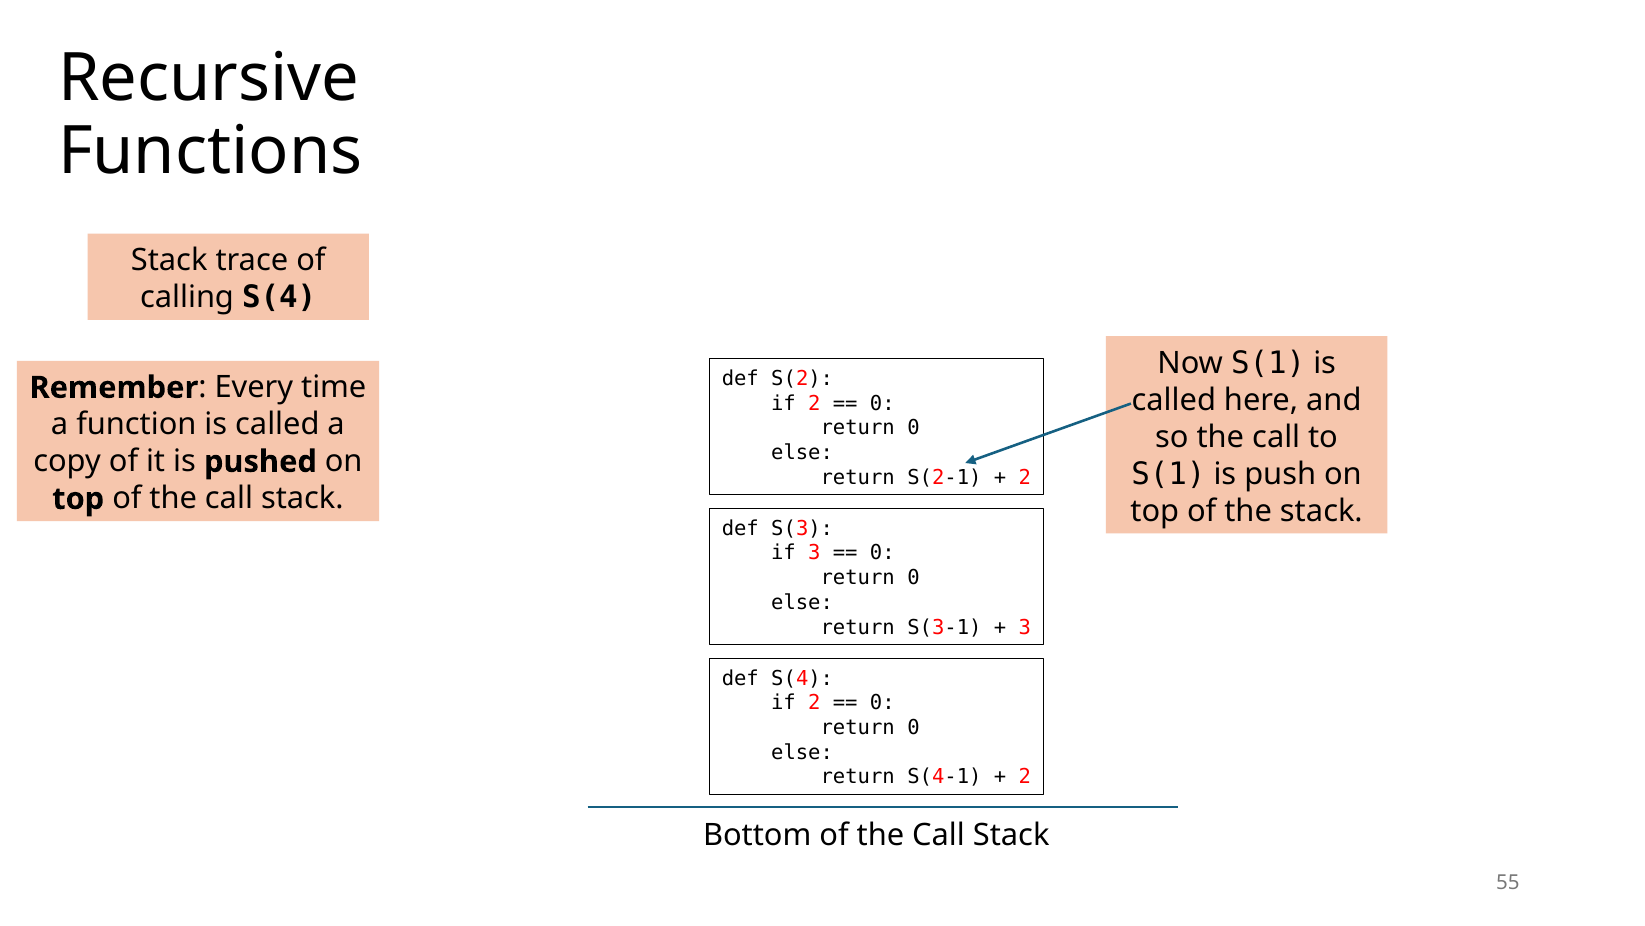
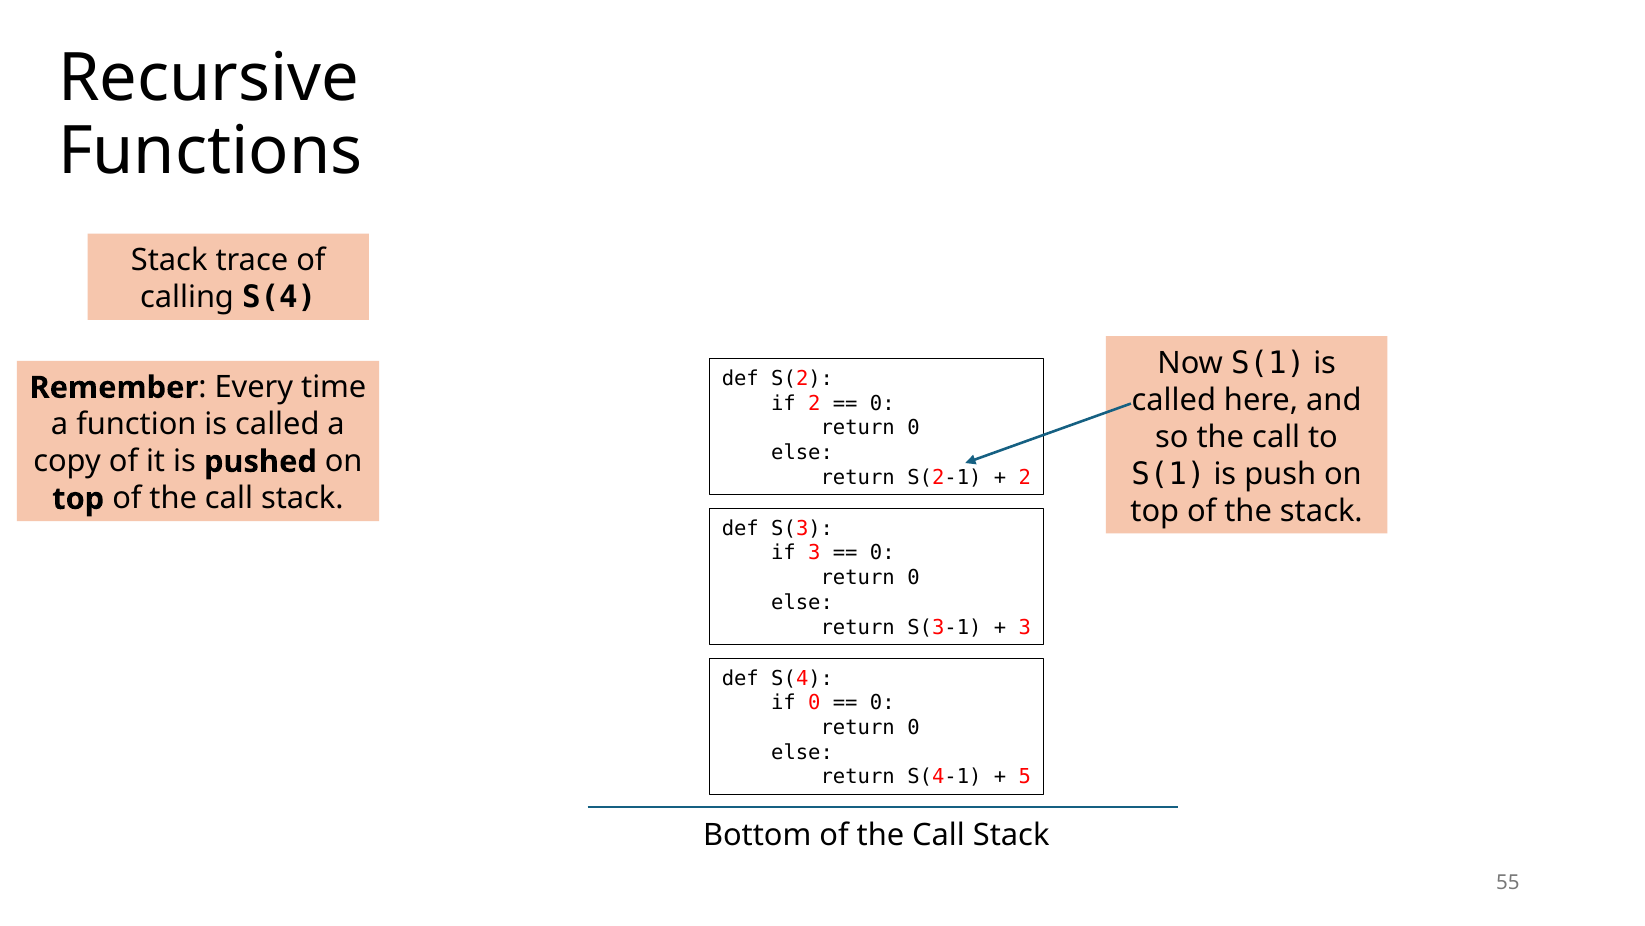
2: 2 -> 0 (814, 703)
2: 2 -> 5 (1025, 777)
